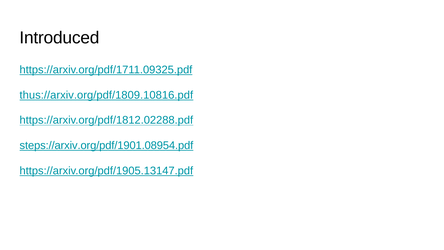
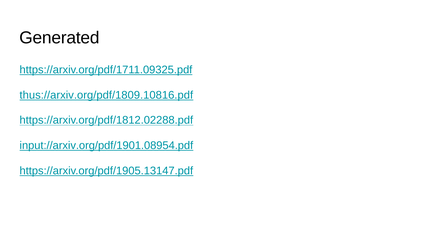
Introduced: Introduced -> Generated (59, 38)
steps://arxiv.org/pdf/1901.08954.pdf: steps://arxiv.org/pdf/1901.08954.pdf -> input://arxiv.org/pdf/1901.08954.pdf (106, 145)
